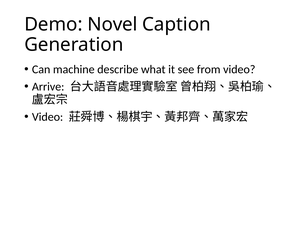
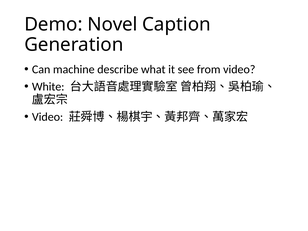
Arrive: Arrive -> White (48, 87)
